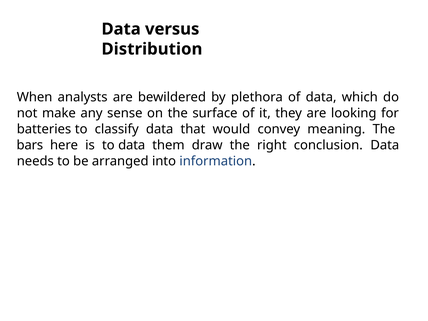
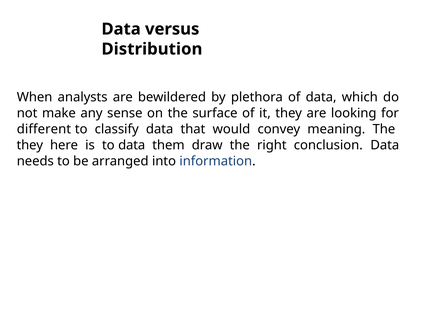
batteries: batteries -> different (44, 129)
bars: bars -> they (30, 145)
